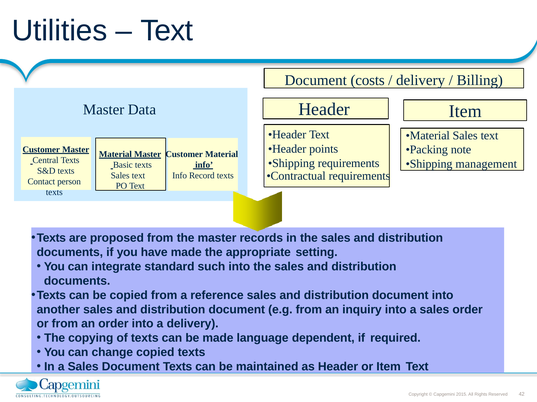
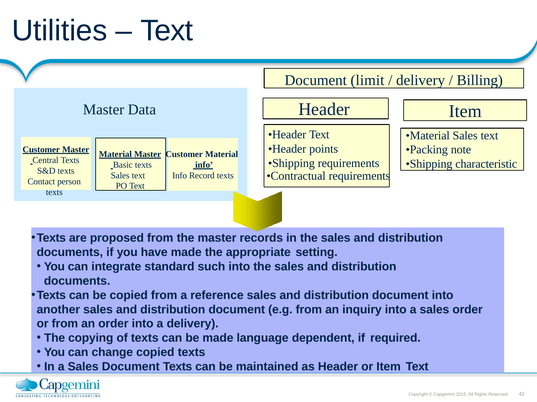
costs: costs -> limit (367, 80)
management: management -> characteristic (486, 164)
